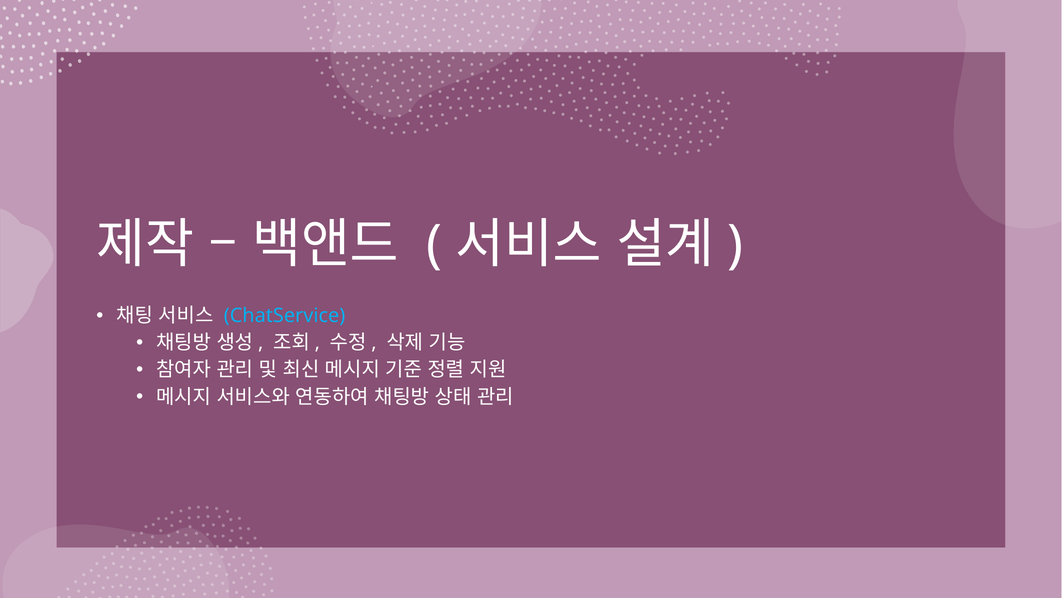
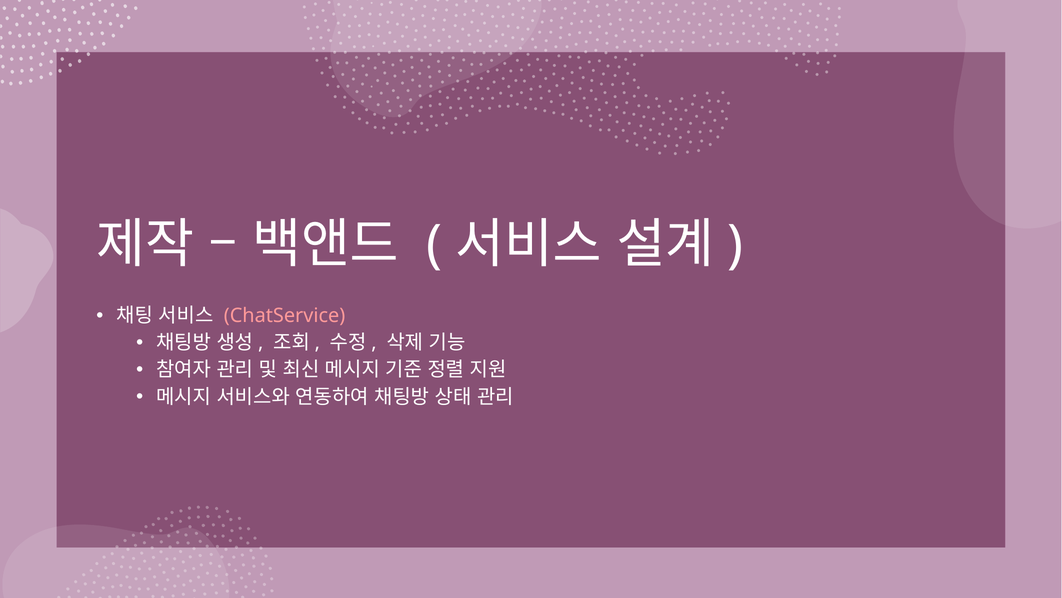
ChatService colour: light blue -> pink (285, 315)
